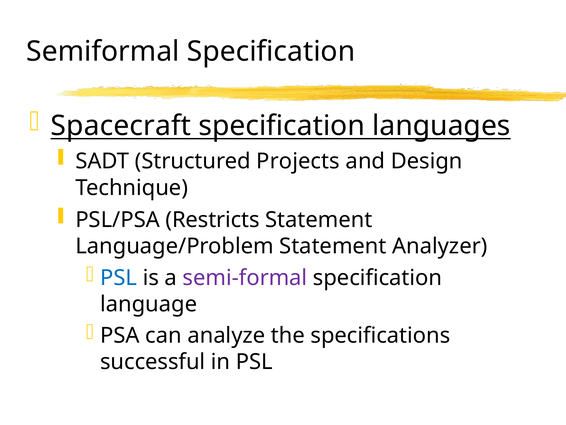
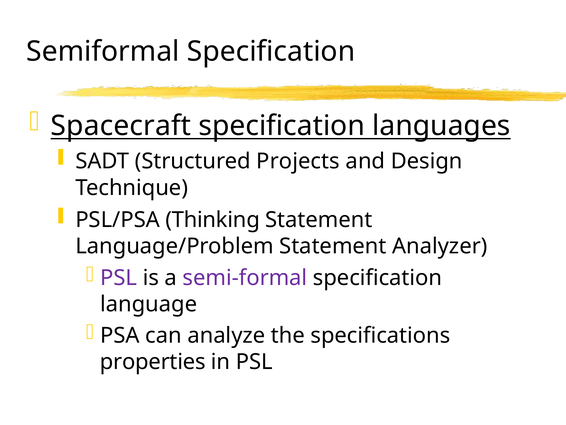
Restricts: Restricts -> Thinking (213, 220)
PSL colour: blue -> purple (119, 277)
successful: successful -> properties (153, 362)
